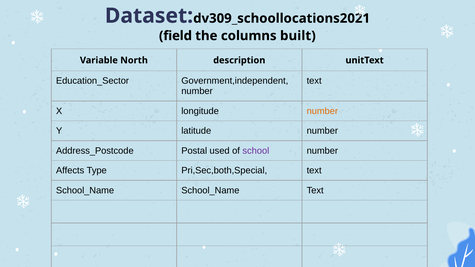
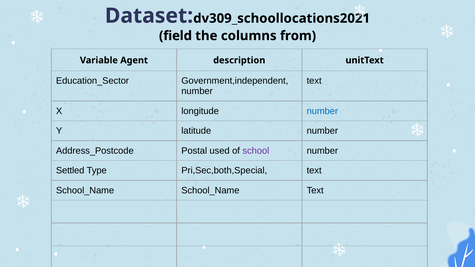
built: built -> from (298, 36)
North: North -> Agent (134, 60)
number colour: orange -> blue (322, 111)
Affects: Affects -> Settled (70, 171)
